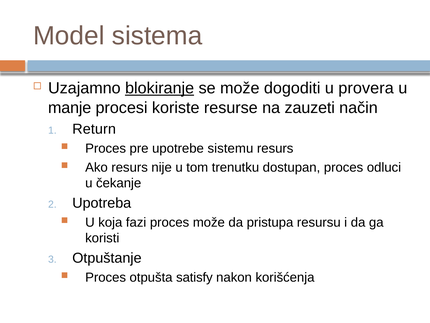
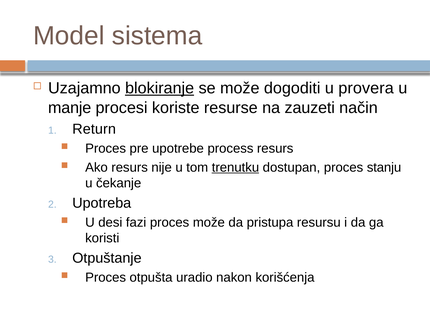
sistemu: sistemu -> process (230, 148)
trenutku underline: none -> present (235, 167)
odluci: odluci -> stanju (384, 167)
koja: koja -> desi (110, 222)
satisfy: satisfy -> uradio (194, 277)
